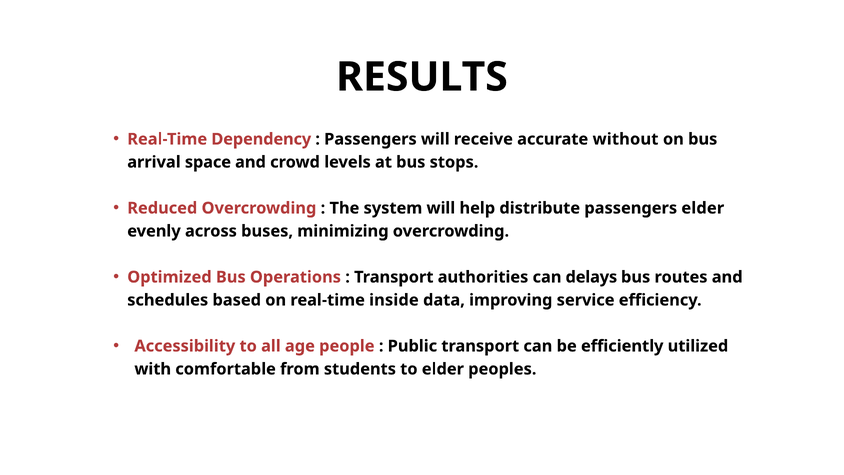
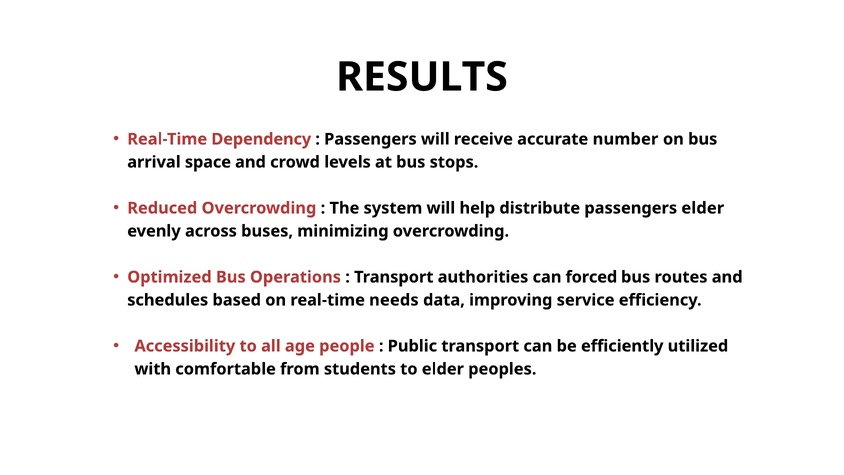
without: without -> number (625, 139)
delays: delays -> forced (591, 277)
inside: inside -> needs (394, 300)
